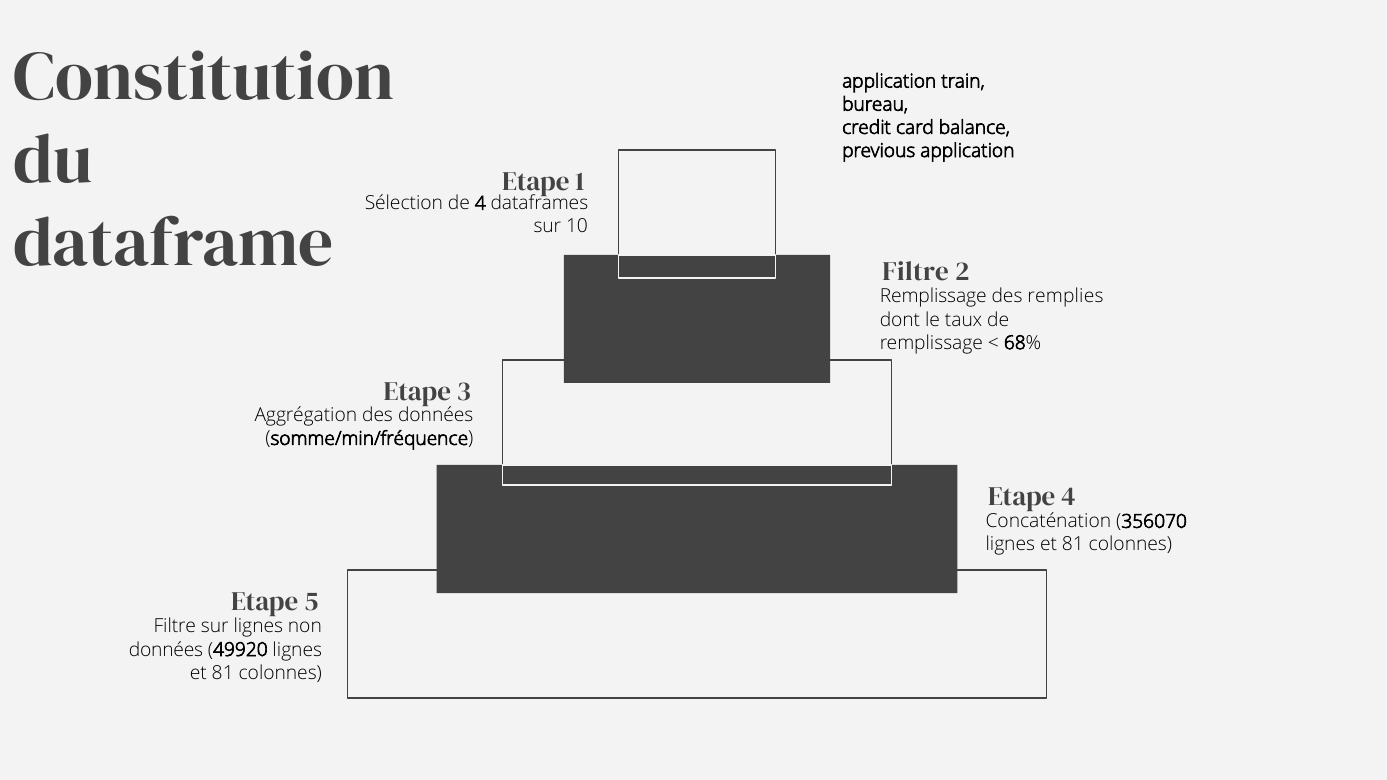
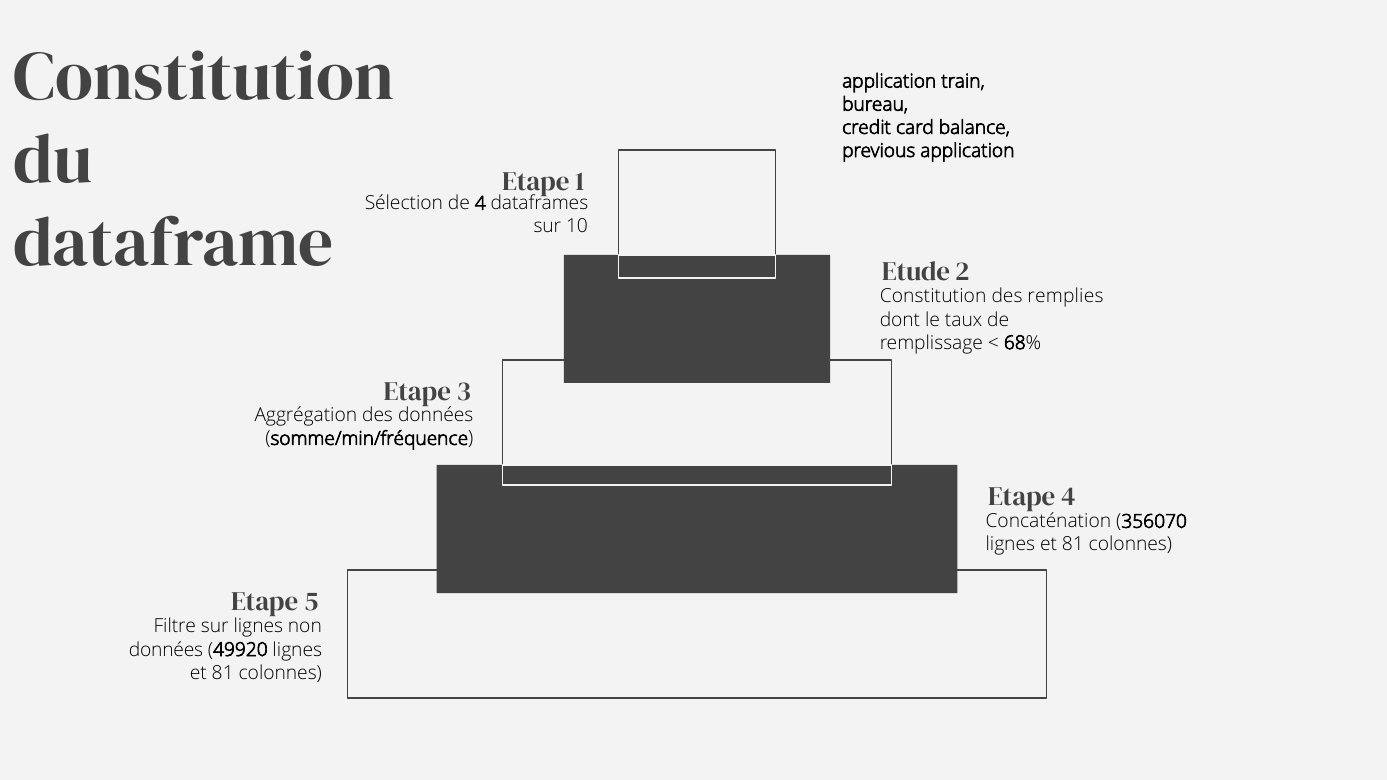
Filtre: Filtre -> Etude (916, 272)
Remplissage: Remplissage -> Constitution (933, 297)
